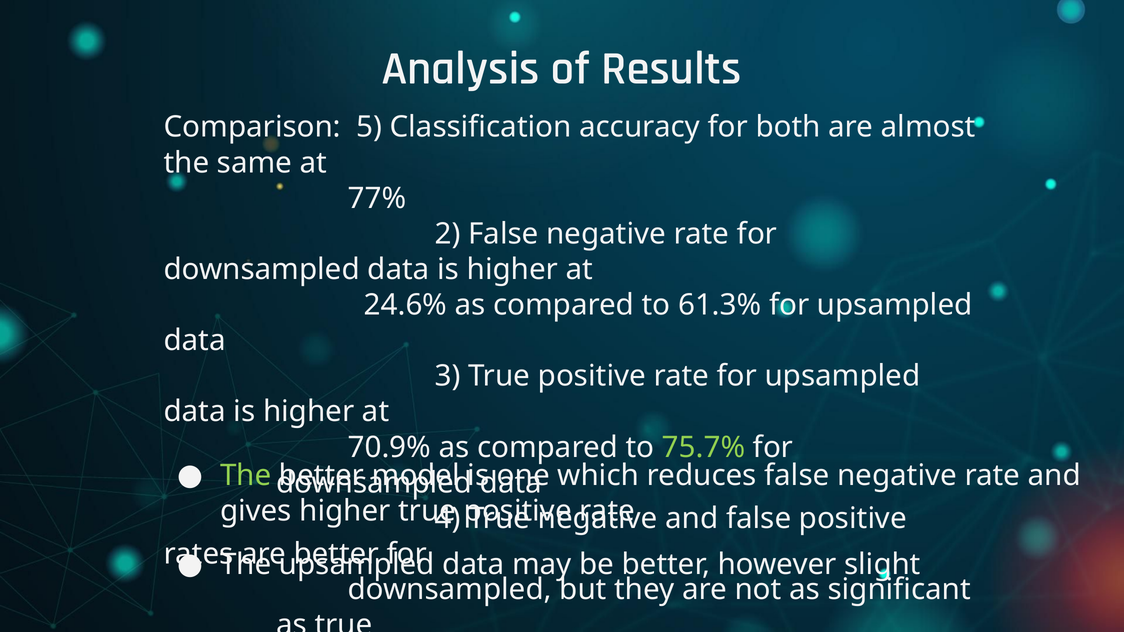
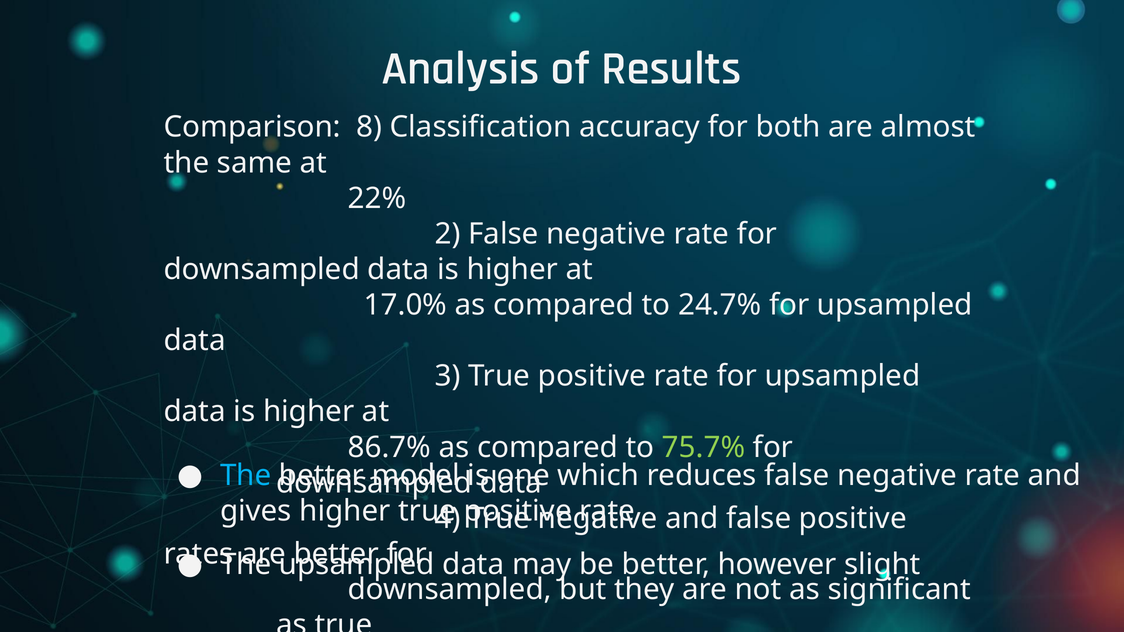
5: 5 -> 8 (369, 127)
77%: 77% -> 22% (377, 198)
24.6%: 24.6% -> 17.0% (406, 305)
61.3%: 61.3% -> 24.7% (720, 305)
70.9%: 70.9% -> 86.7% (389, 447)
The colour: light green -> light blue (246, 476)
